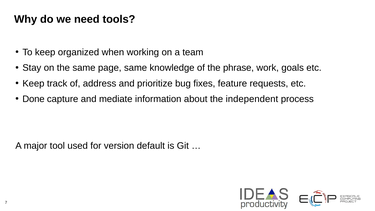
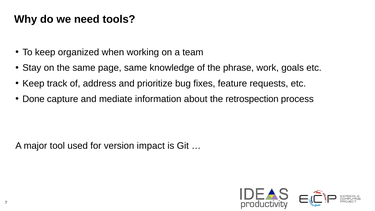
independent: independent -> retrospection (252, 99)
default: default -> impact (151, 146)
